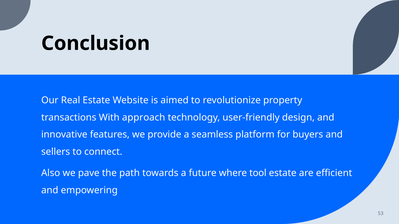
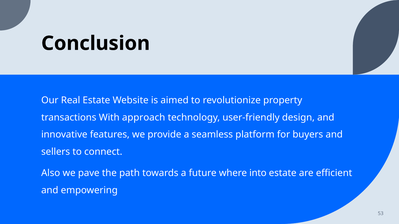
tool: tool -> into (258, 173)
